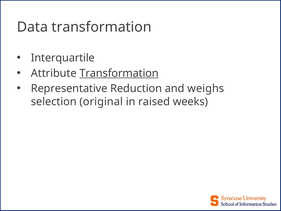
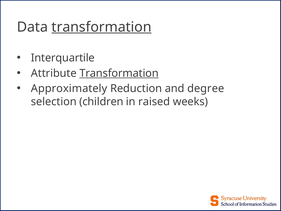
transformation underline: none -> present (102, 27)
Representative: Representative -> Approximately (69, 88)
weighs: weighs -> degree (206, 88)
original: original -> children (101, 102)
